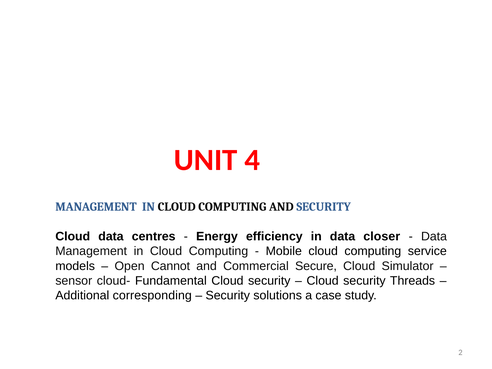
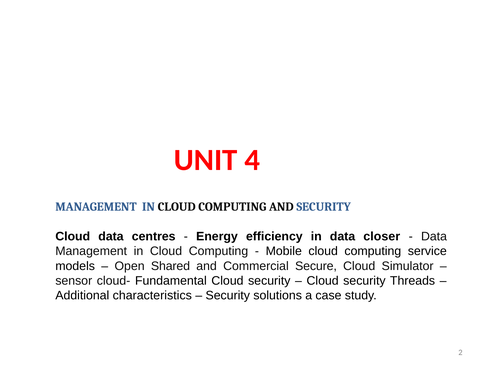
Cannot: Cannot -> Shared (171, 266)
corresponding: corresponding -> characteristics (152, 295)
